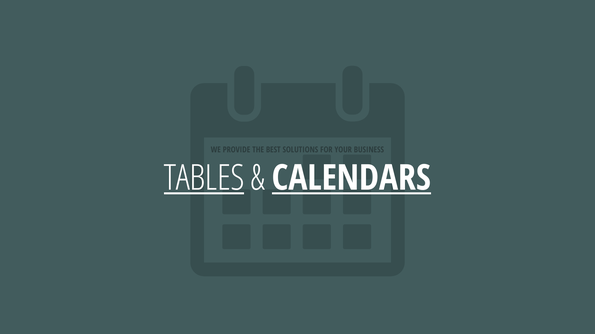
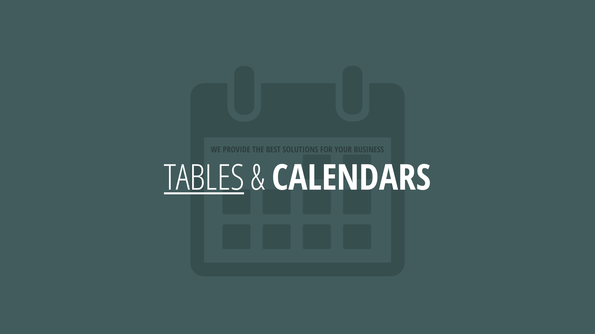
CALENDARS underline: present -> none (351, 178)
